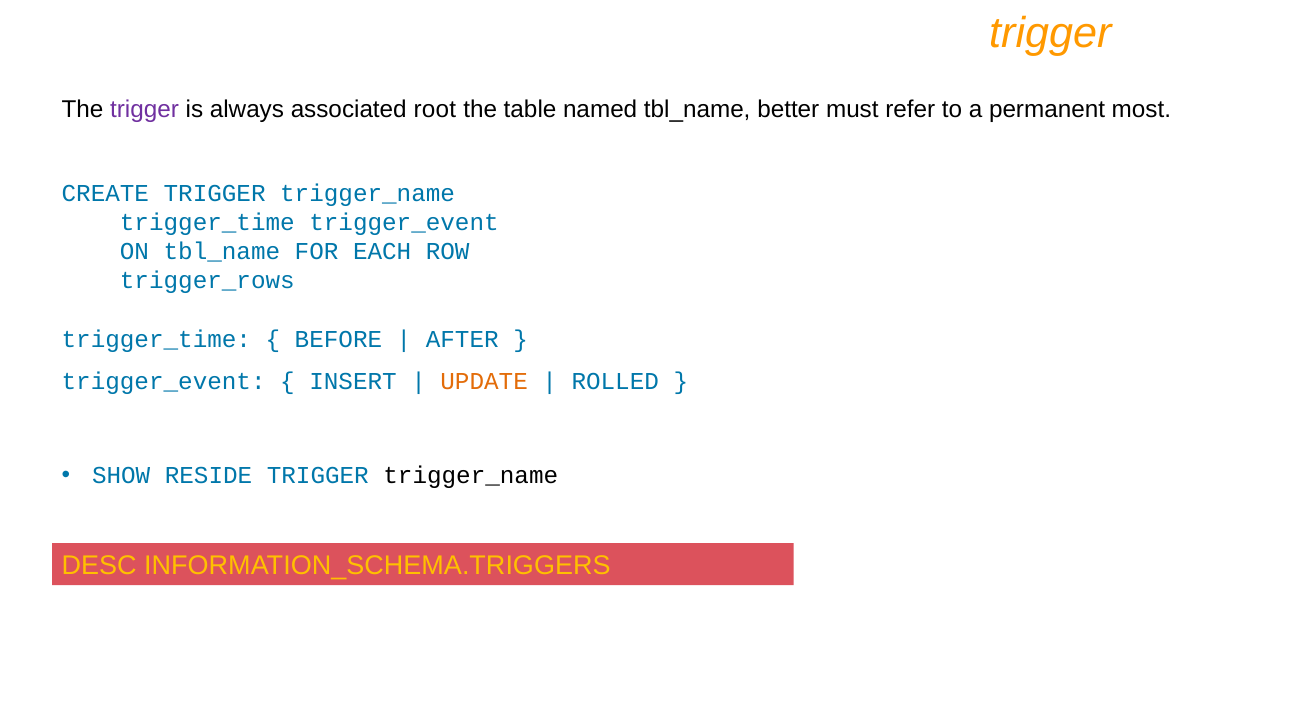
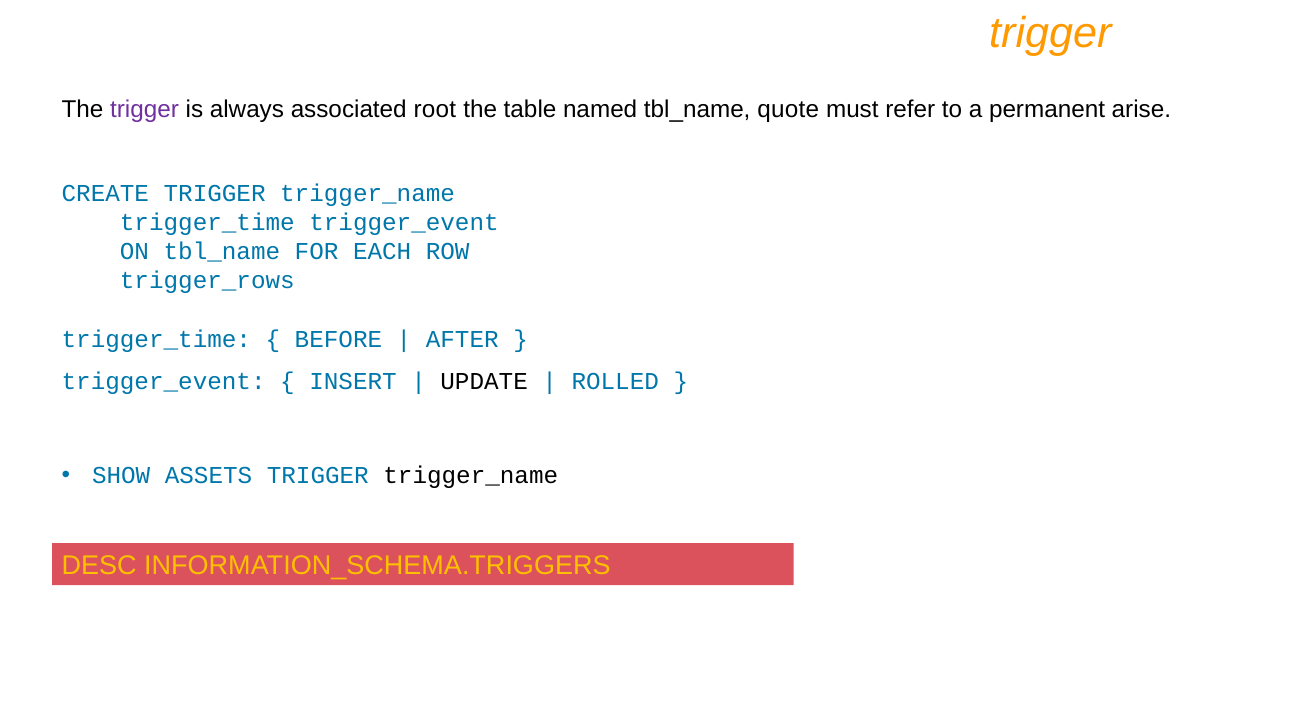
better: better -> quote (788, 110)
most: most -> arise (1141, 110)
UPDATE colour: orange -> black (484, 381)
RESIDE: RESIDE -> ASSETS (209, 476)
